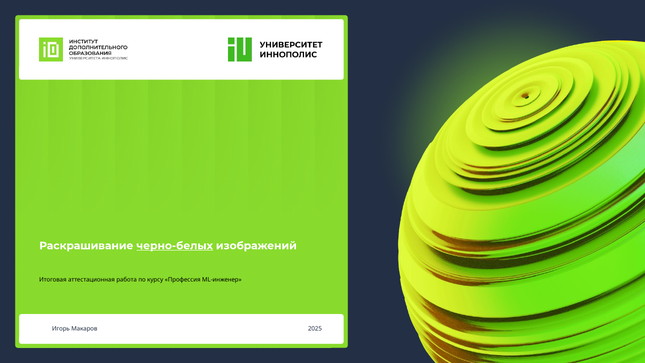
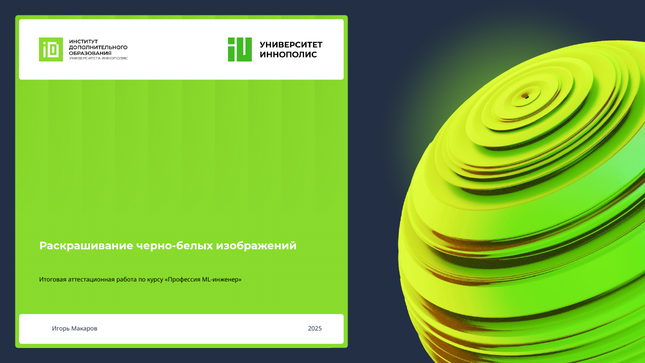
черно-белых underline: present -> none (175, 246)
